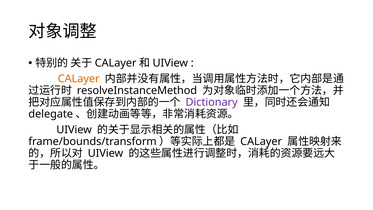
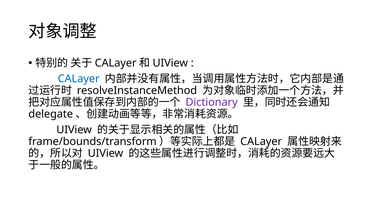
CALayer colour: orange -> blue (79, 79)
